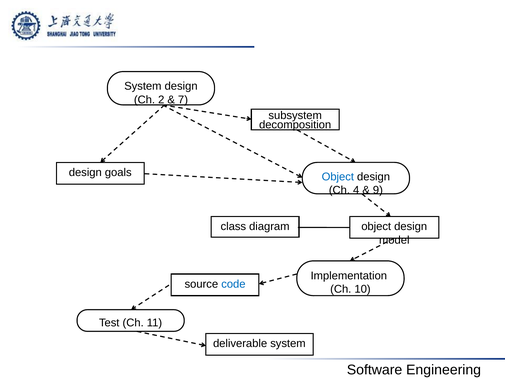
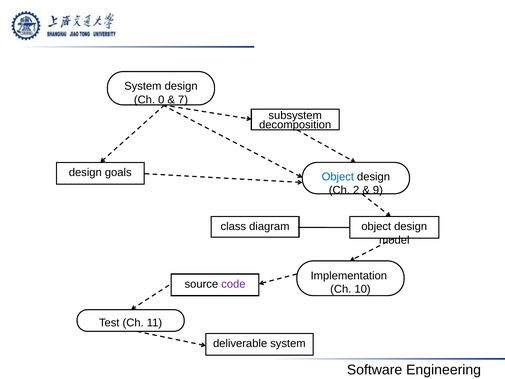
2: 2 -> 0 (161, 100)
4: 4 -> 2 (356, 190)
code colour: blue -> purple (233, 284)
